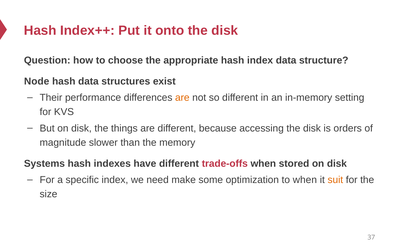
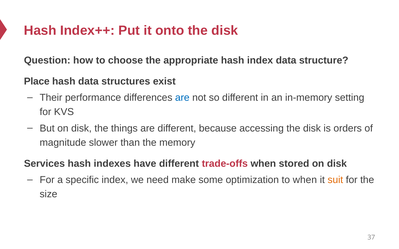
Node: Node -> Place (37, 81)
are colour: orange -> blue (182, 98)
Systems: Systems -> Services (44, 164)
